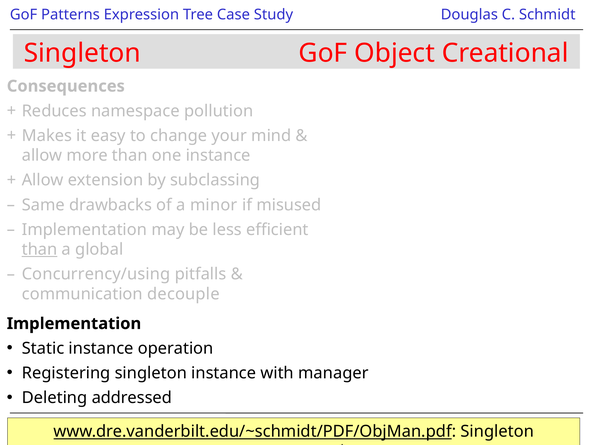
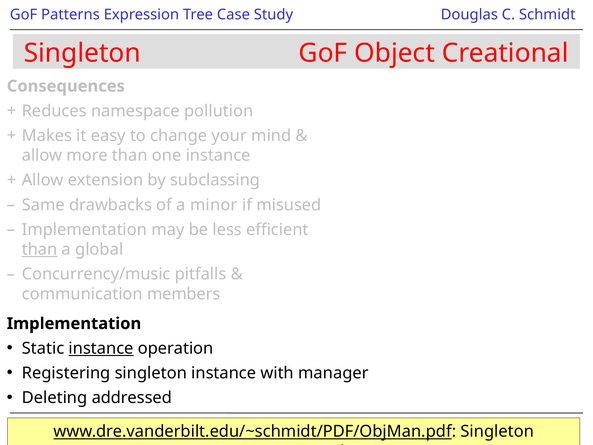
Concurrency/using: Concurrency/using -> Concurrency/music (96, 274)
decouple: decouple -> members (184, 294)
instance underline: none -> present (101, 348)
